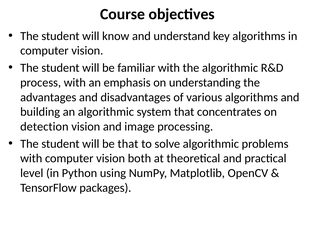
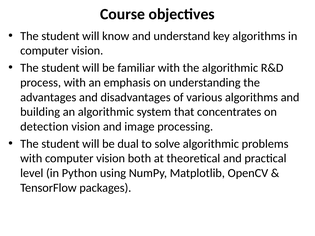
be that: that -> dual (128, 144)
